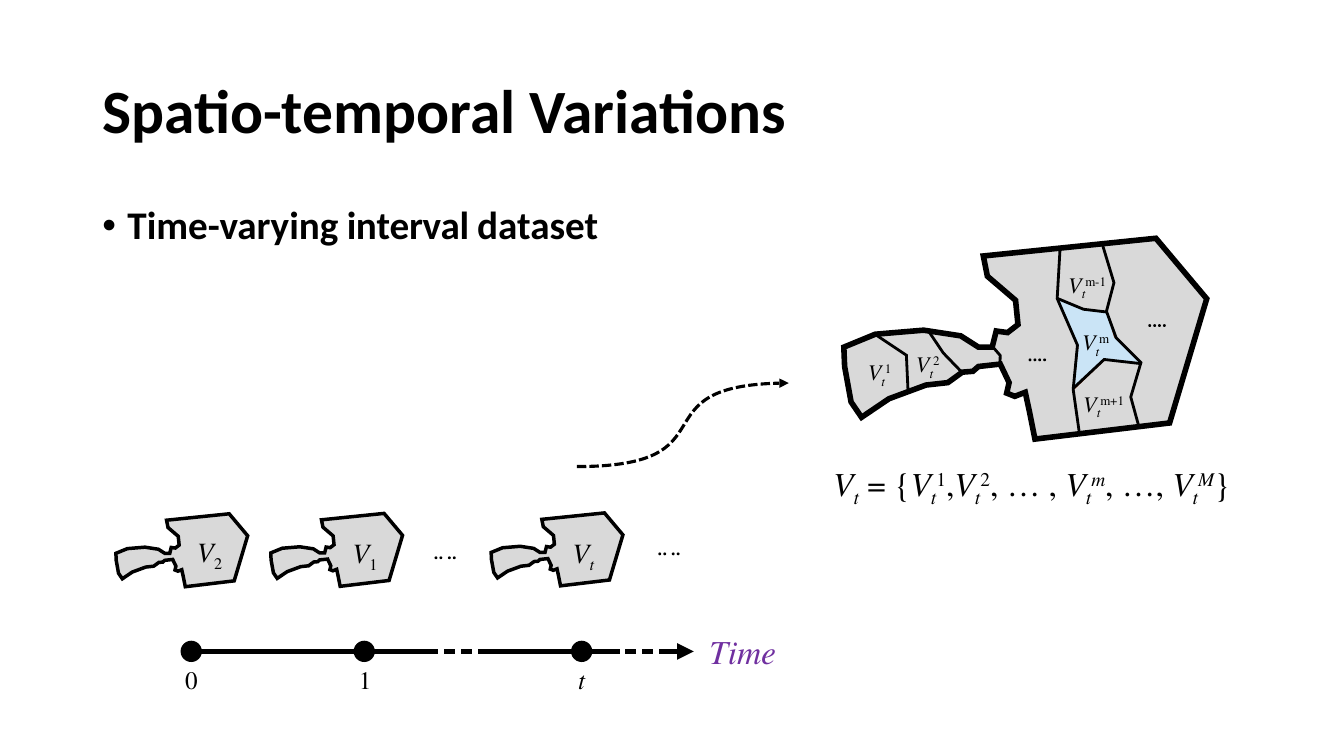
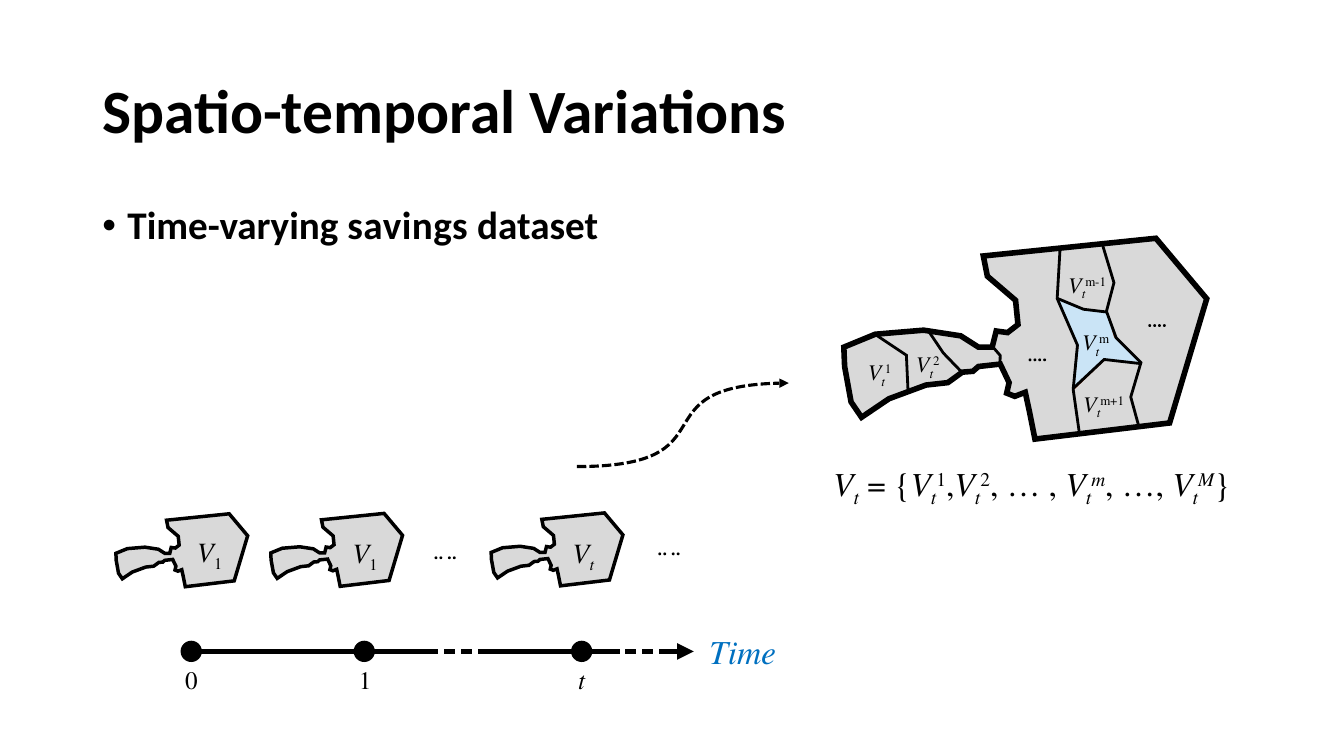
interval: interval -> savings (408, 227)
2: 2 -> 1 (218, 564)
Time colour: purple -> blue (743, 653)
